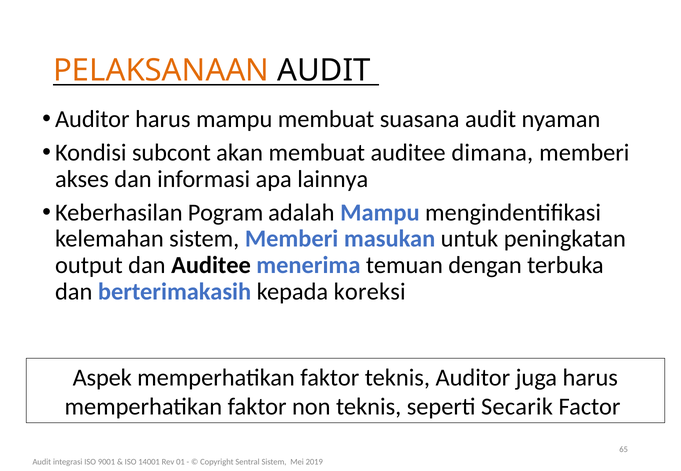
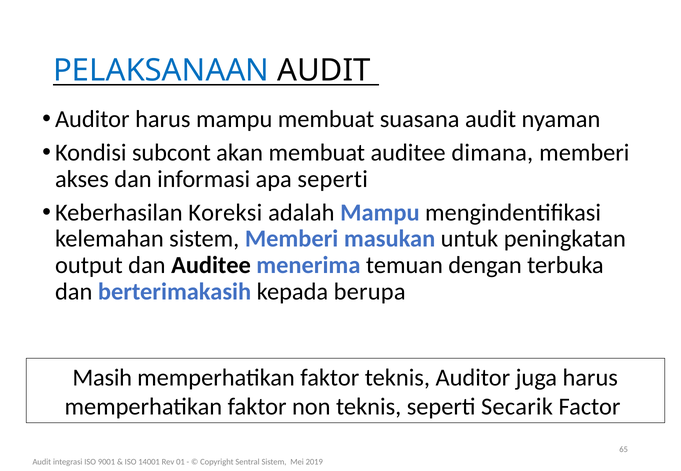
PELAKSANAAN colour: orange -> blue (161, 70)
apa lainnya: lainnya -> seperti (333, 179)
Pogram: Pogram -> Koreksi (225, 213)
koreksi: koreksi -> berupa (370, 292)
Aspek: Aspek -> Masih (102, 378)
